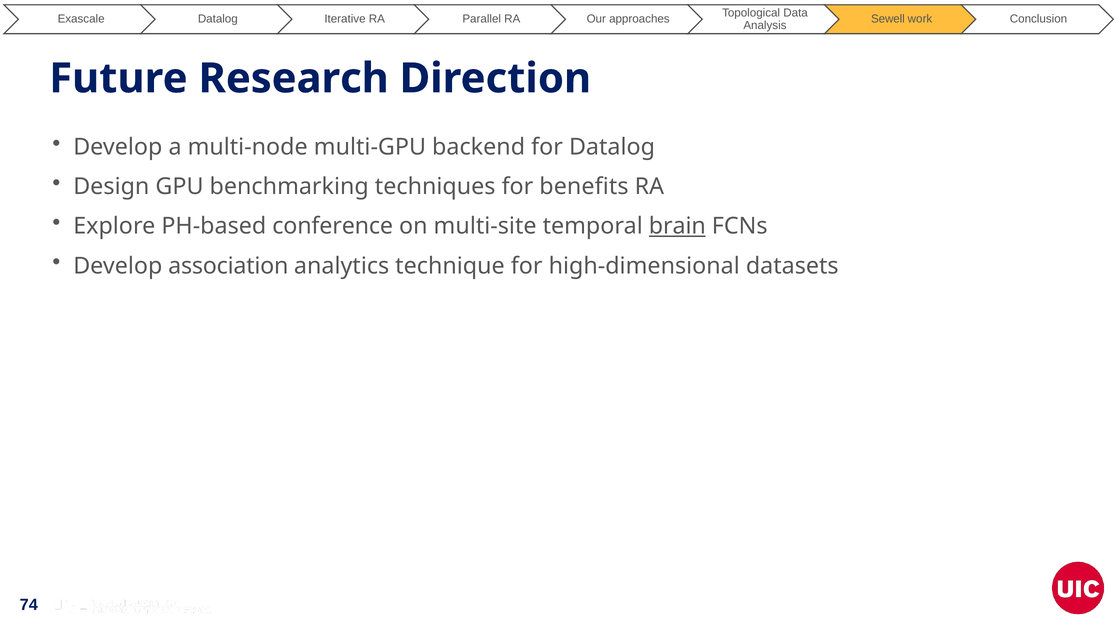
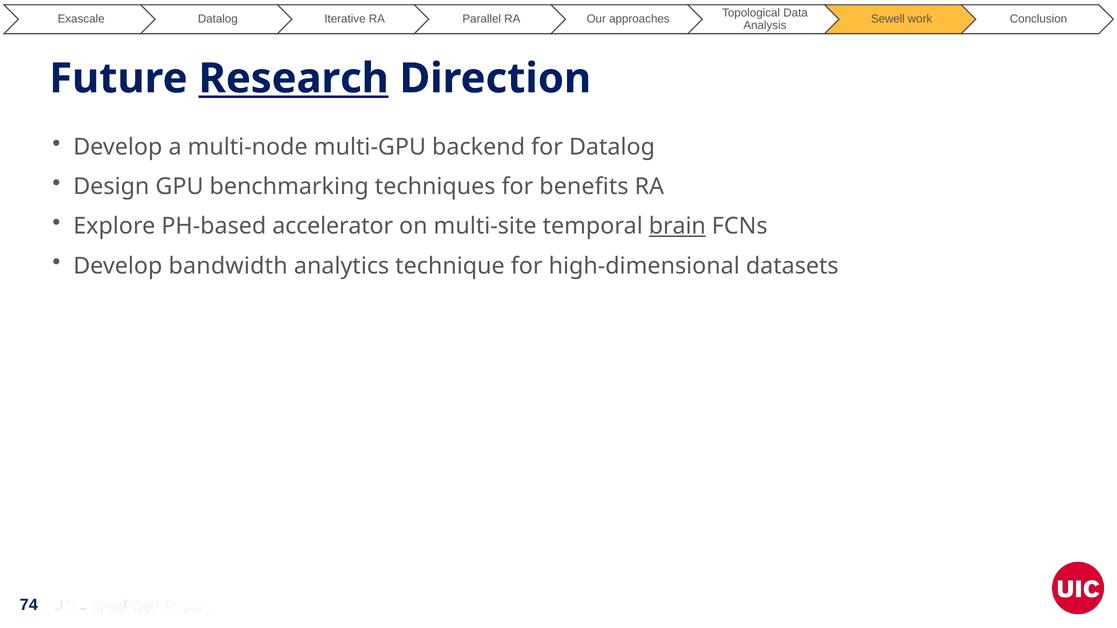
Research underline: none -> present (294, 79)
conference: conference -> accelerator (333, 226)
association: association -> bandwidth (228, 266)
